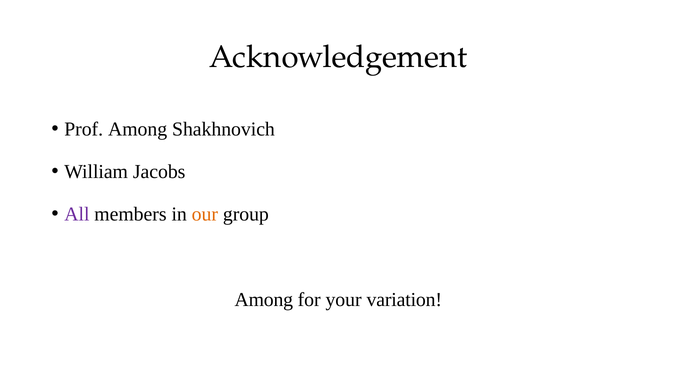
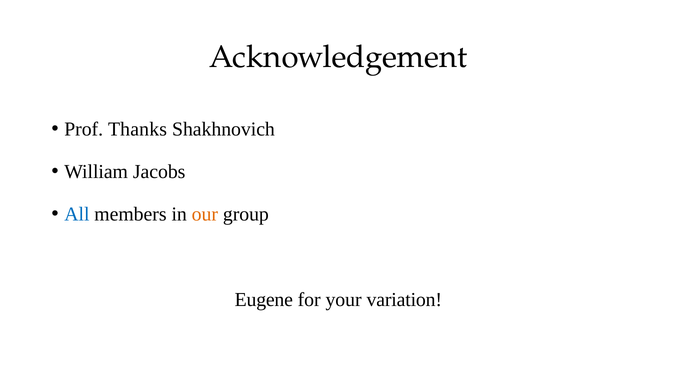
Prof Among: Among -> Thanks (138, 129)
All colour: purple -> blue (77, 214)
Among: Among -> Eugene (264, 299)
